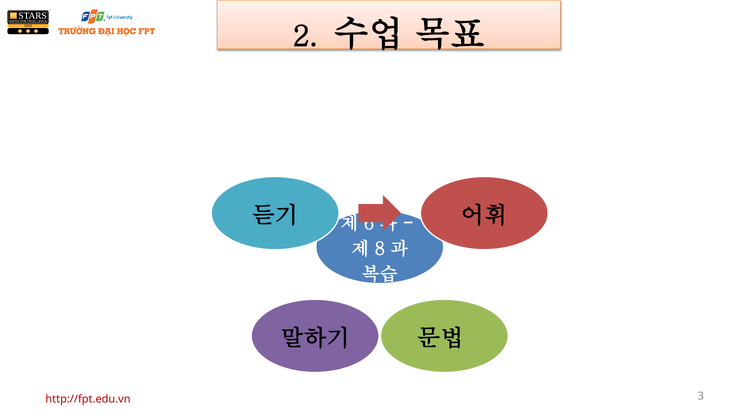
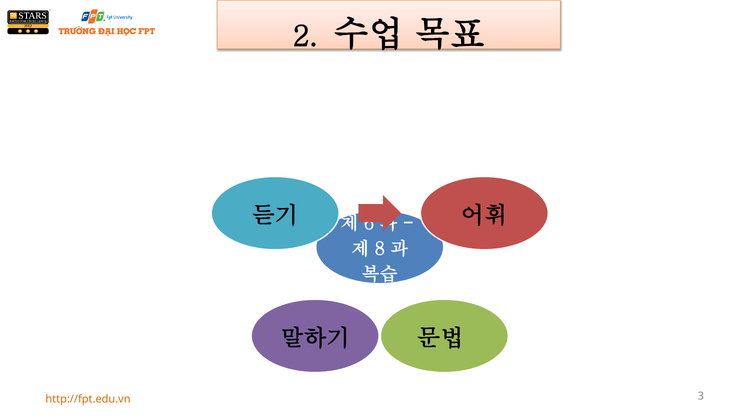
http://fpt.edu.vn colour: red -> orange (88, 399)
